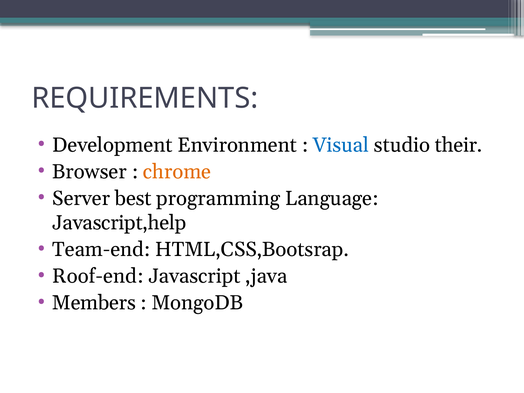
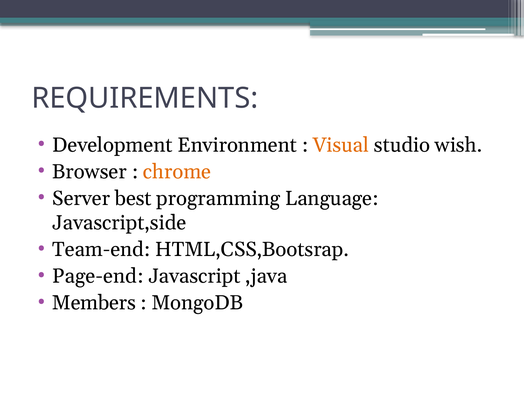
Visual colour: blue -> orange (341, 145)
their: their -> wish (459, 145)
Javascript,help: Javascript,help -> Javascript,side (119, 223)
Roof-end: Roof-end -> Page-end (98, 276)
